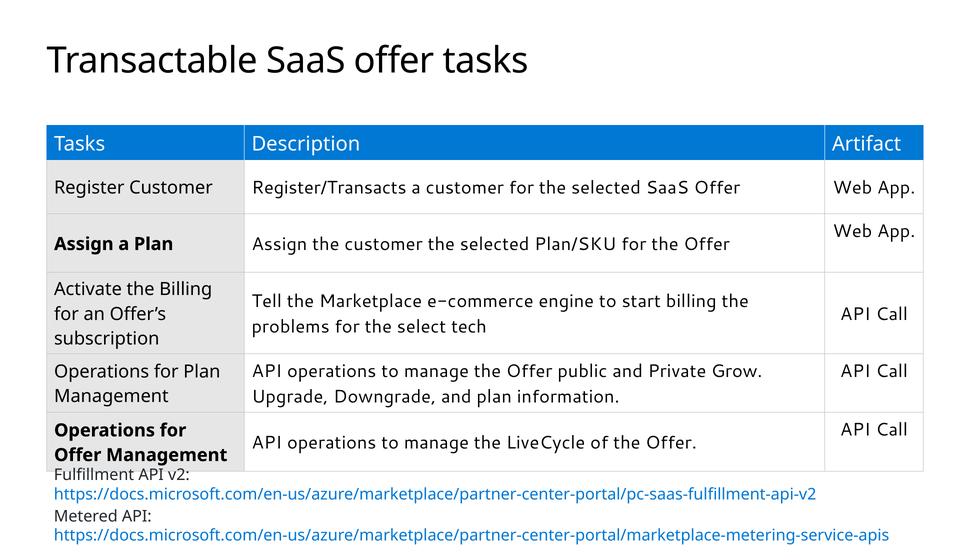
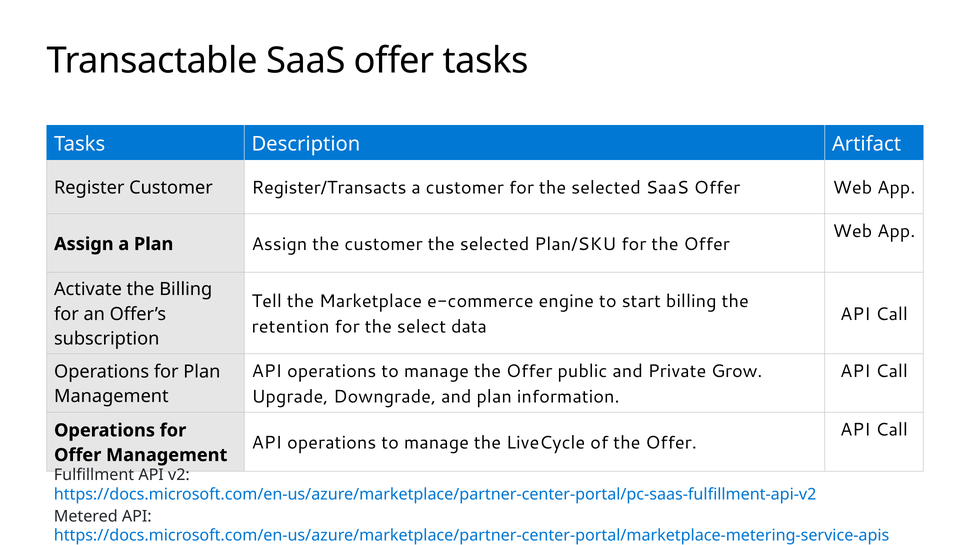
problems: problems -> retention (291, 327)
tech: tech -> data (469, 327)
